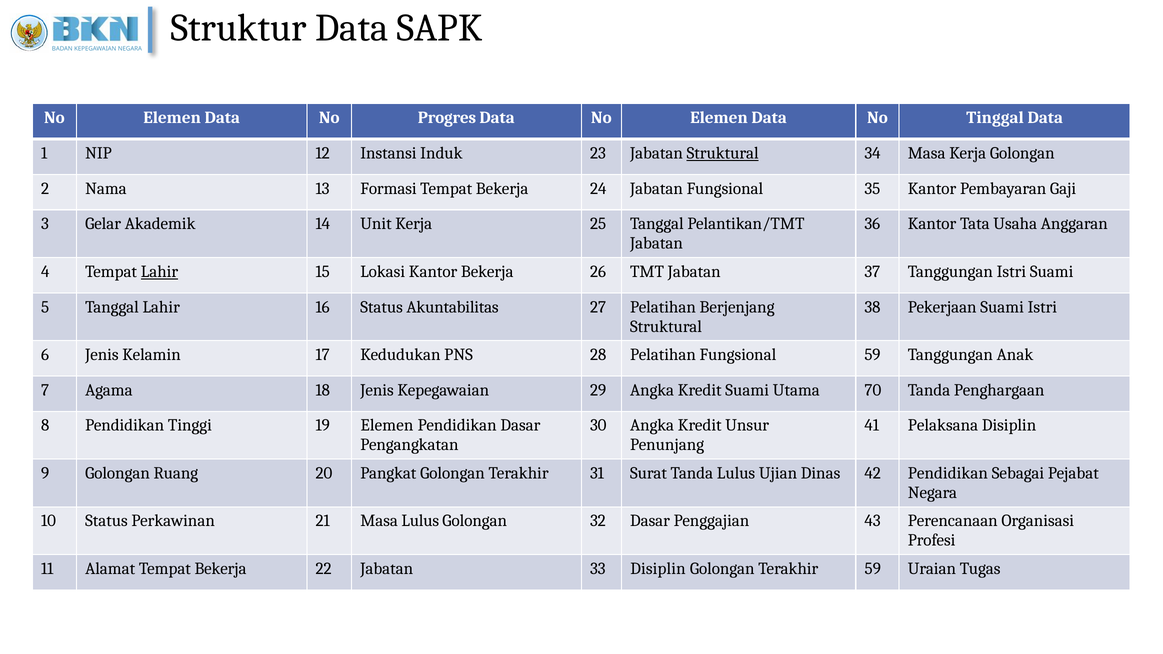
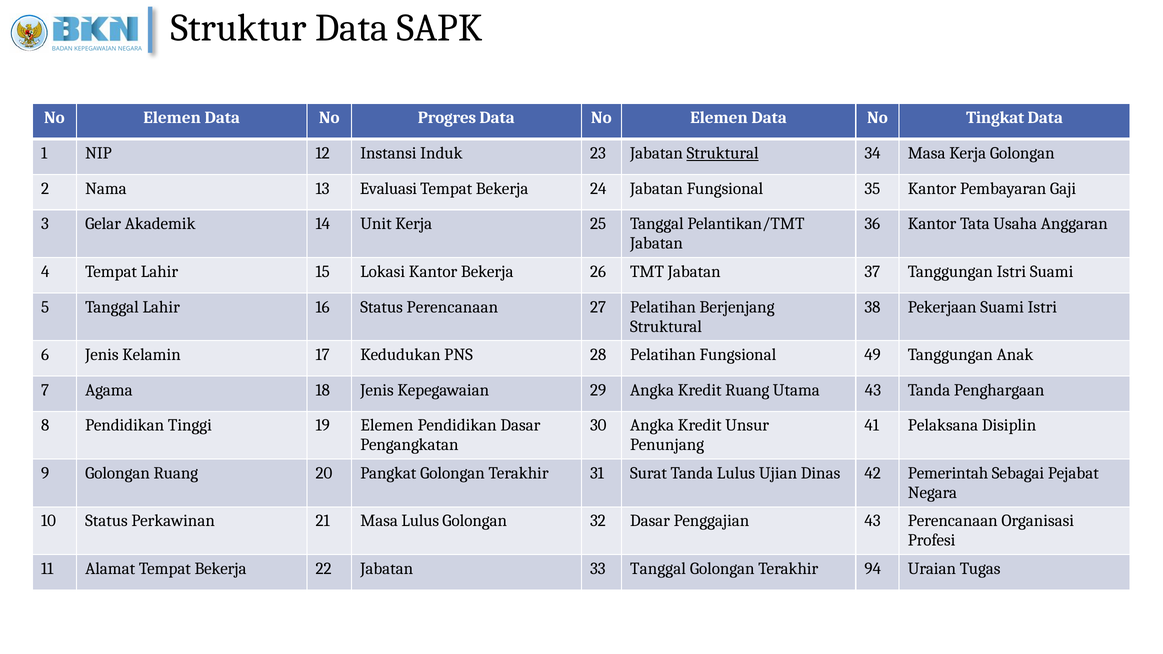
Tinggal: Tinggal -> Tingkat (995, 118)
Formasi: Formasi -> Evaluasi (389, 188)
Lahir underline: present -> none (159, 272)
Status Akuntabilitas: Akuntabilitas -> Perencanaan (452, 307)
Fungsional 59: 59 -> 49 (872, 355)
Kredit Suami: Suami -> Ruang (747, 390)
Utama 70: 70 -> 43 (873, 390)
42 Pendidikan: Pendidikan -> Pemerintah (948, 473)
33 Disiplin: Disiplin -> Tanggal (658, 569)
Terakhir 59: 59 -> 94 (873, 569)
